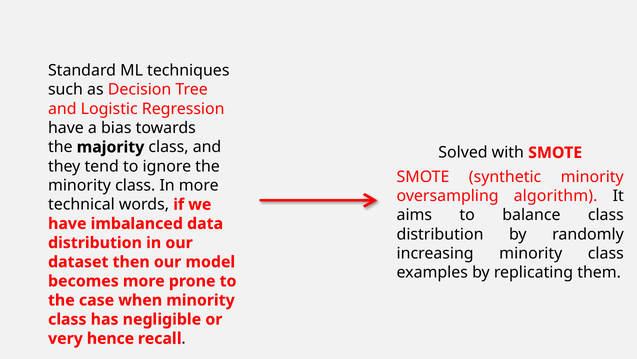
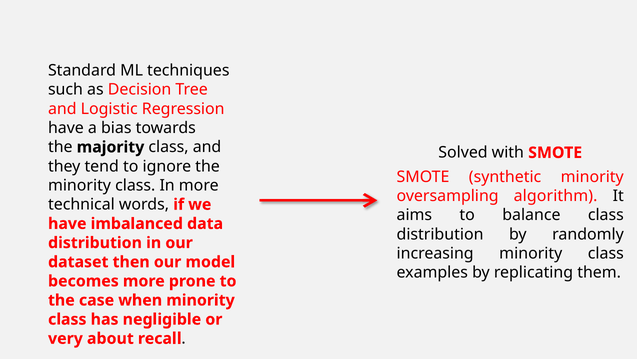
hence: hence -> about (110, 338)
